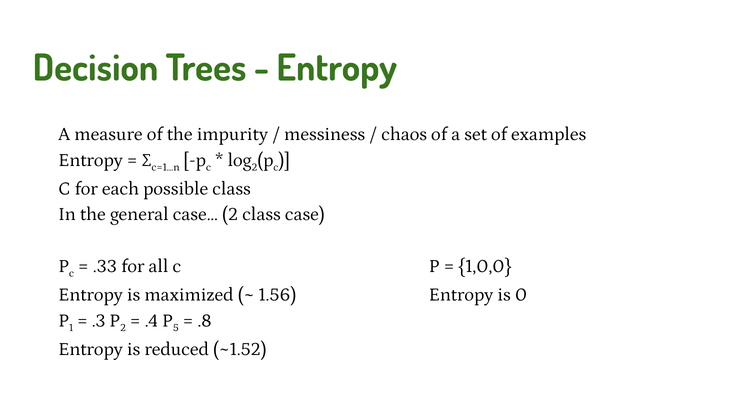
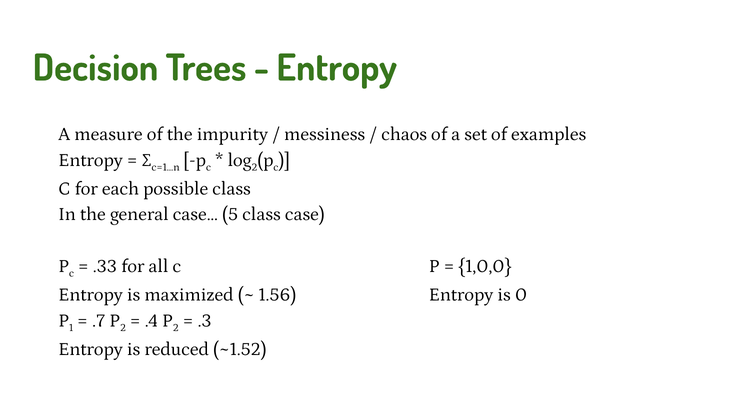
case… 2: 2 -> 5 (230, 214)
.3: .3 -> .7 (98, 321)
.4 P 5: 5 -> 2 (176, 328)
.8: .8 -> .3 (205, 321)
